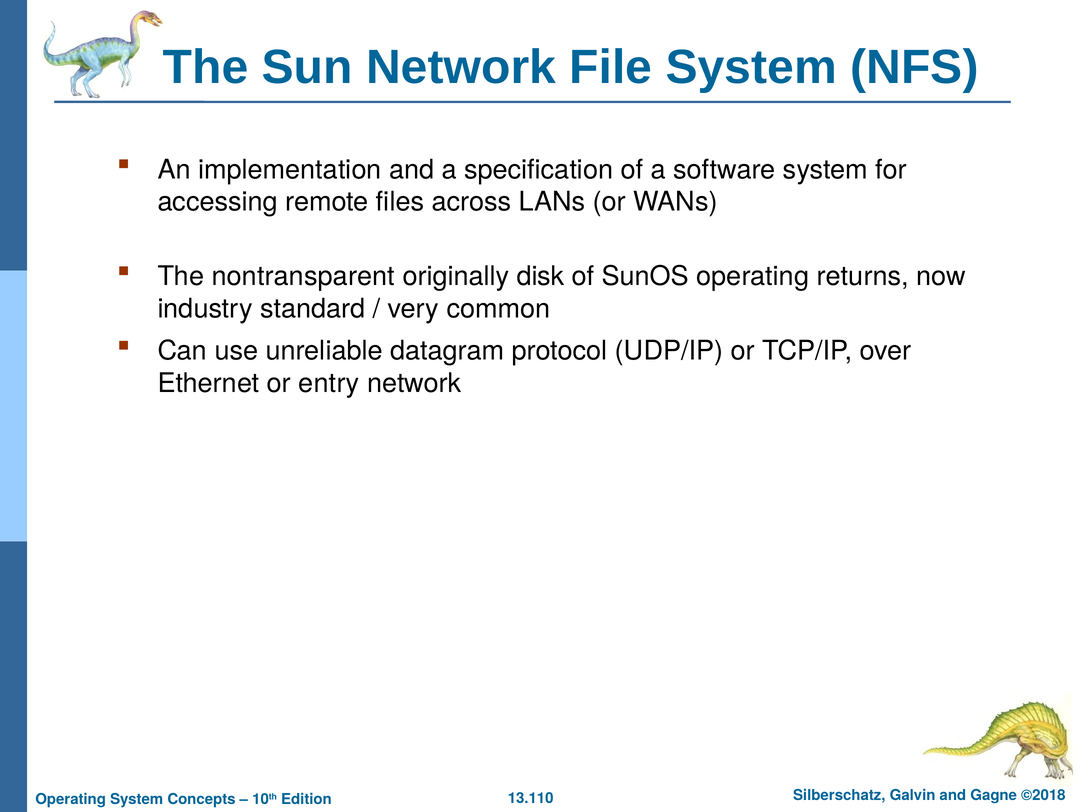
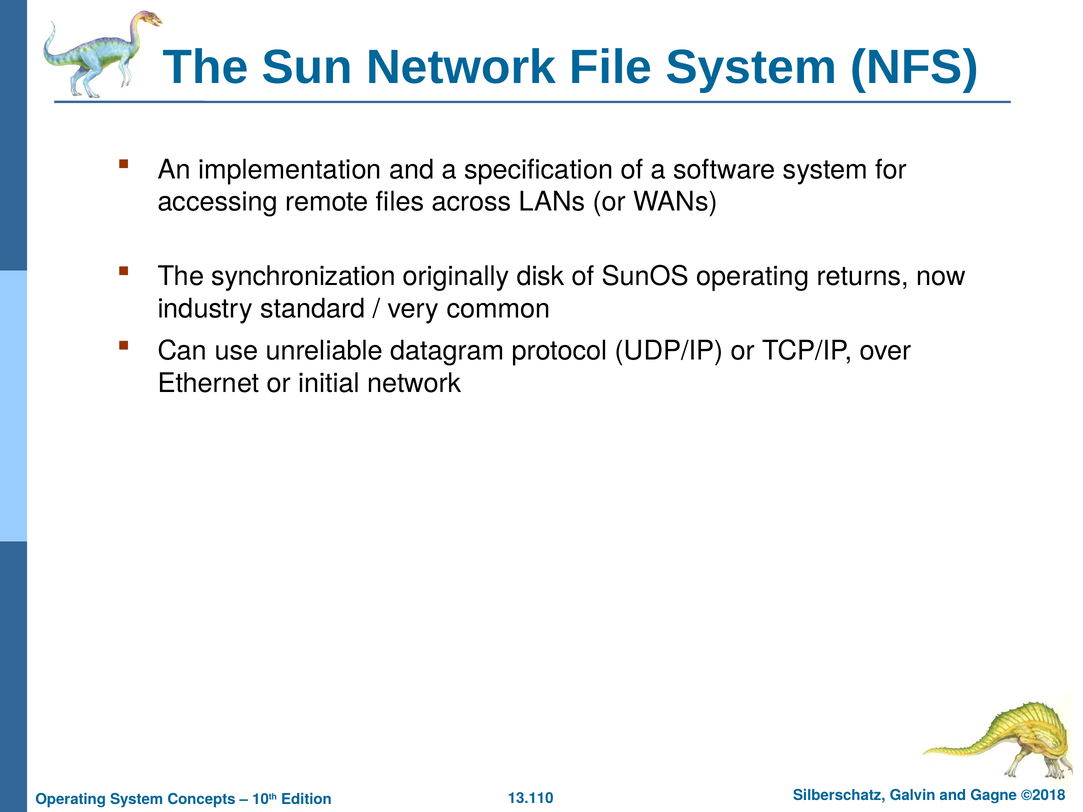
nontransparent: nontransparent -> synchronization (303, 277)
entry: entry -> initial (329, 384)
